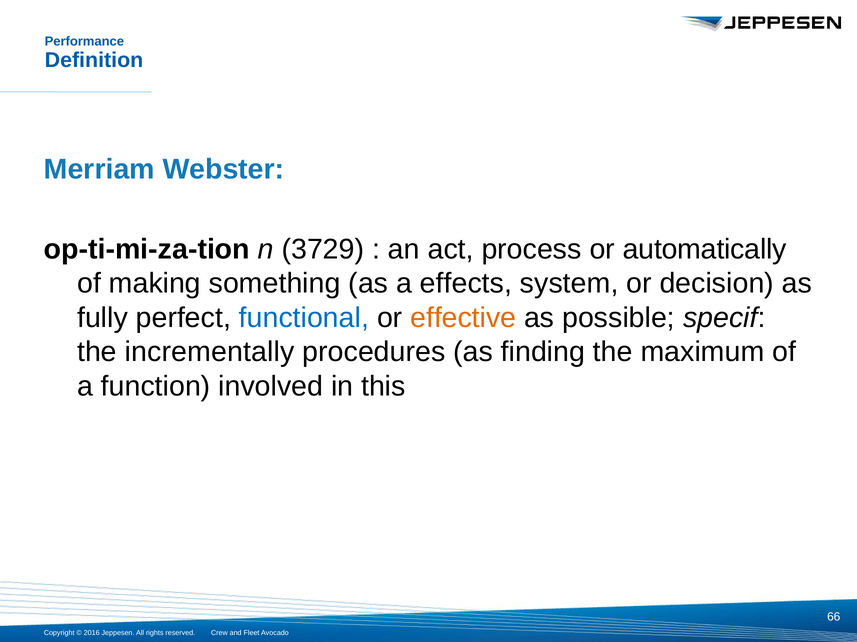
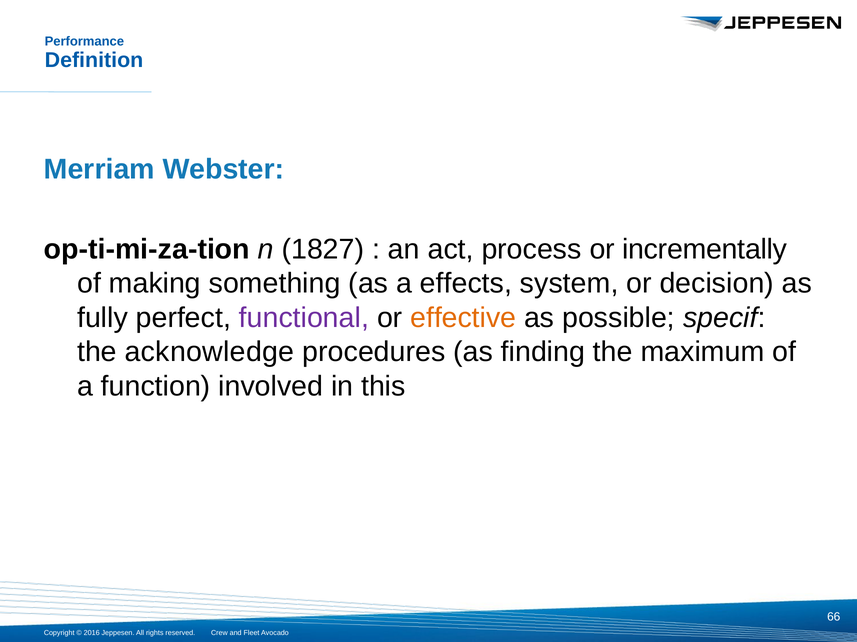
3729: 3729 -> 1827 (323, 249)
automatically: automatically -> incrementally (705, 249)
functional colour: blue -> purple (304, 318)
incrementally: incrementally -> acknowledge (209, 352)
